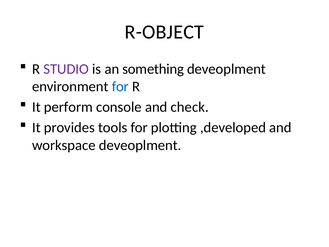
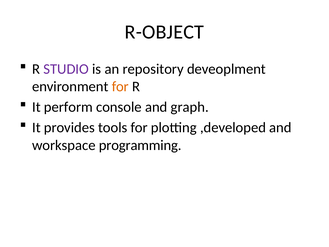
something: something -> repository (153, 69)
for colour: blue -> orange (120, 87)
check: check -> graph (190, 107)
workspace deveoplment: deveoplment -> programming (140, 145)
